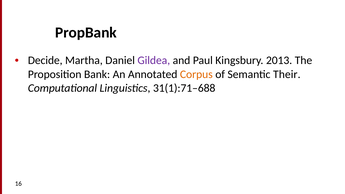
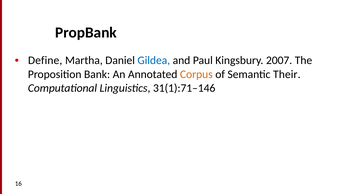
Decide: Decide -> Define (45, 60)
Gildea colour: purple -> blue (154, 60)
2013: 2013 -> 2007 (279, 60)
31(1):71–688: 31(1):71–688 -> 31(1):71–146 (184, 88)
